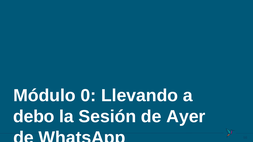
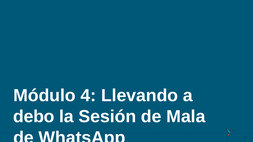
0: 0 -> 4 (88, 96)
Ayer: Ayer -> Mala (186, 117)
